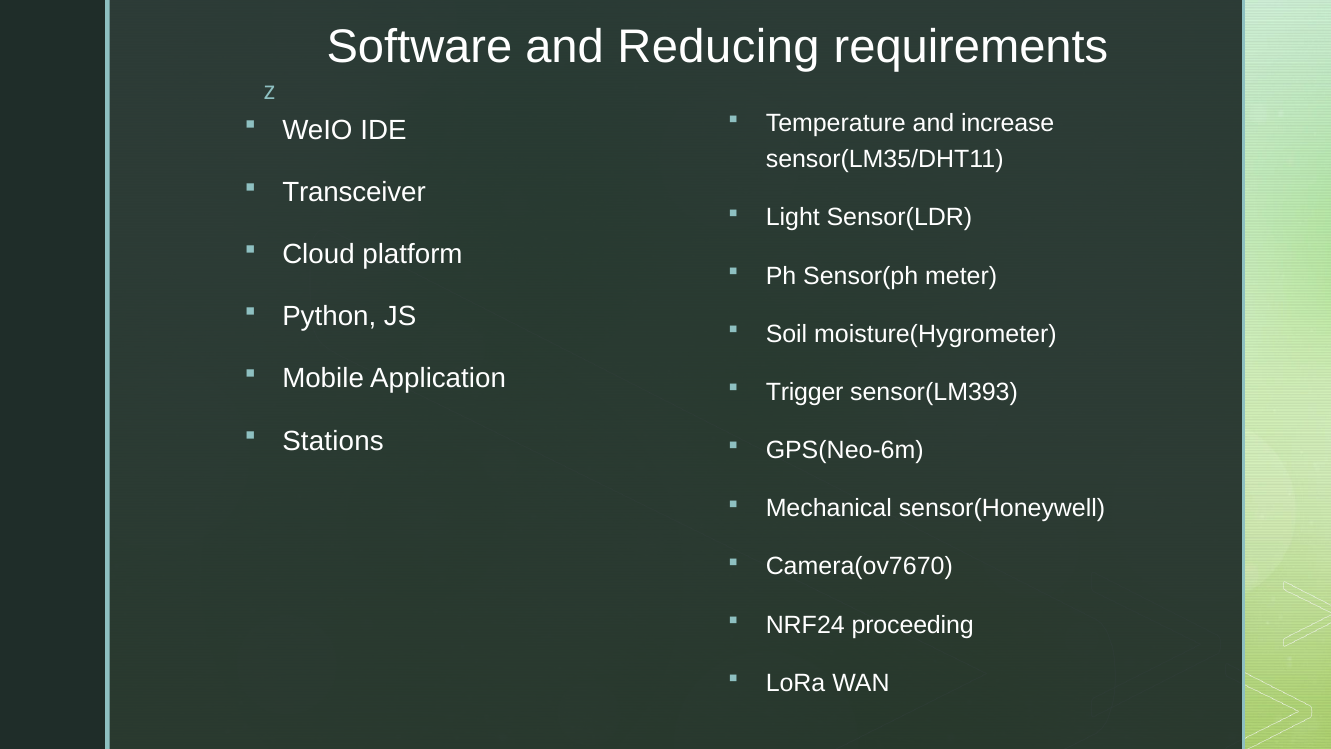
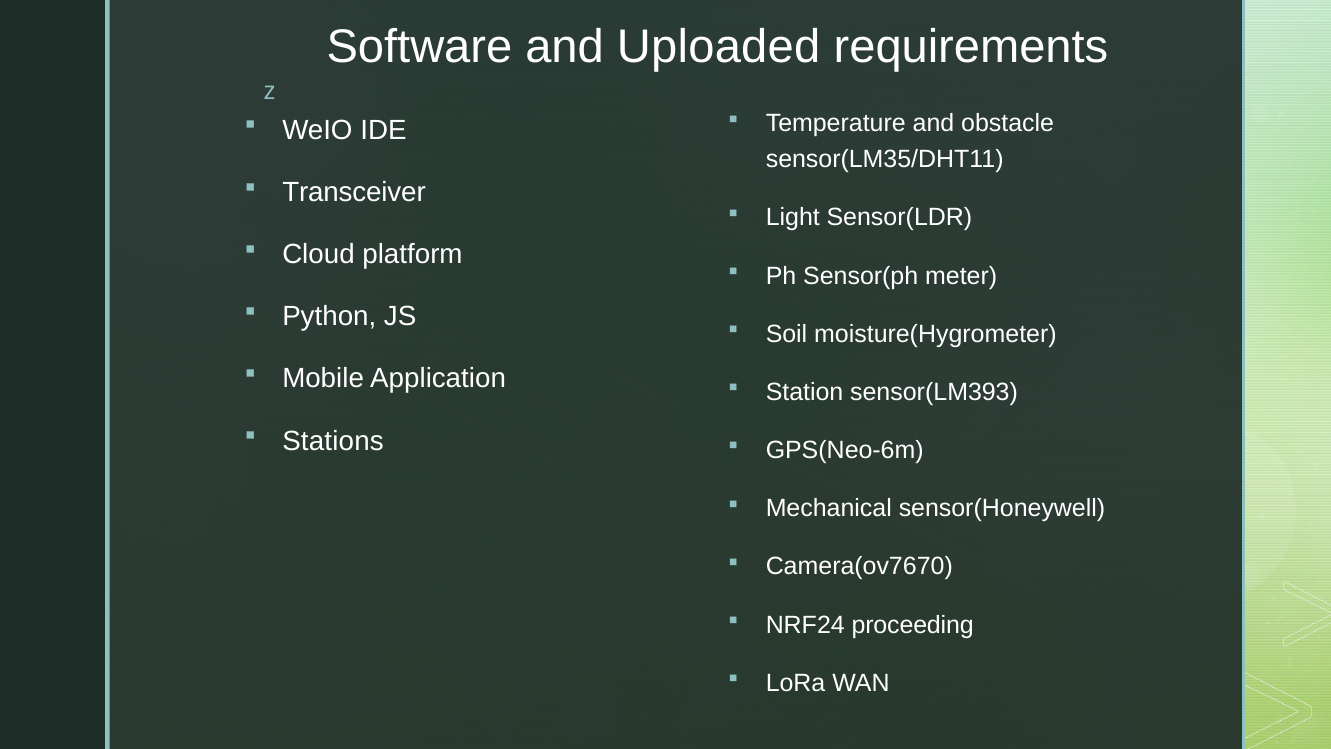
Reducing: Reducing -> Uploaded (719, 46)
increase: increase -> obstacle (1008, 124)
Trigger: Trigger -> Station (805, 392)
